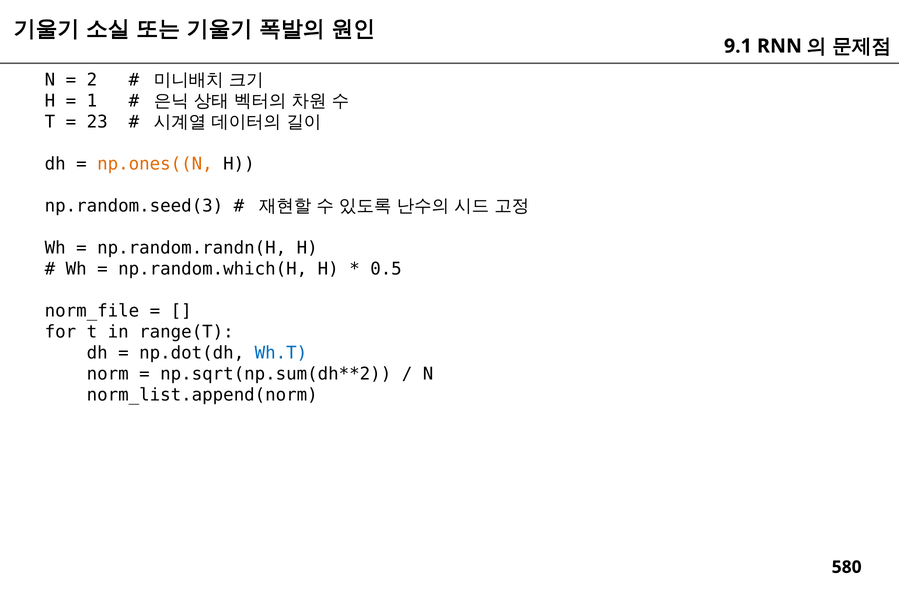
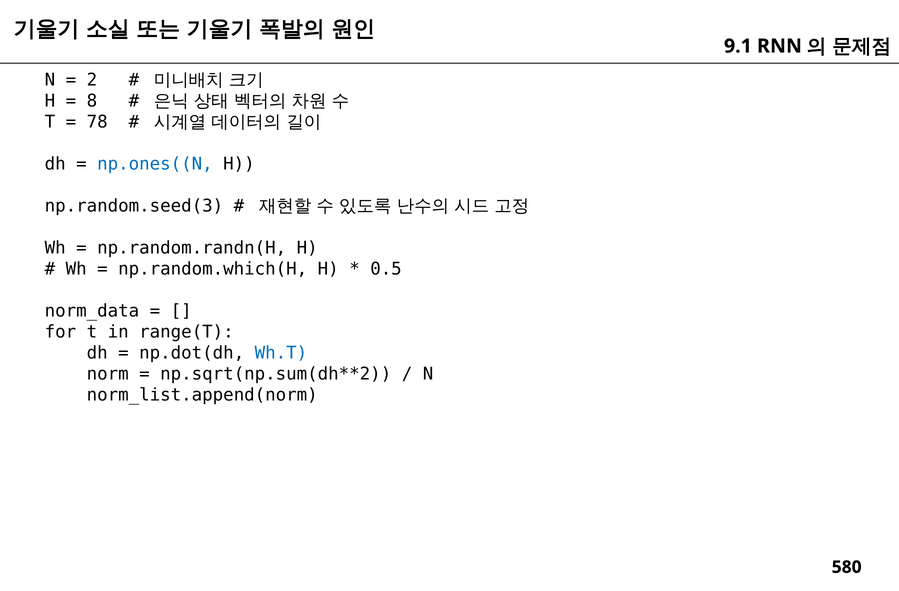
1: 1 -> 8 (92, 101)
23: 23 -> 78 (97, 122)
np.ones((N colour: orange -> blue (155, 164)
norm_file: norm_file -> norm_data (92, 311)
